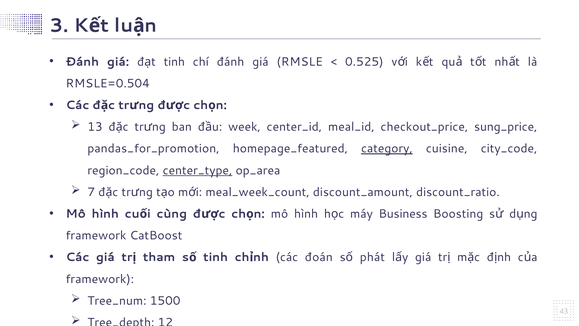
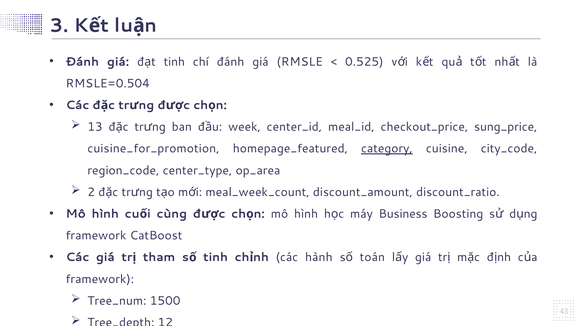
pandas_for_promotion: pandas_for_promotion -> cuisine_for_promotion (153, 148)
center_type underline: present -> none (198, 170)
7: 7 -> 2 (91, 192)
đoán: đoán -> hành (319, 257)
phát: phát -> toán (372, 257)
